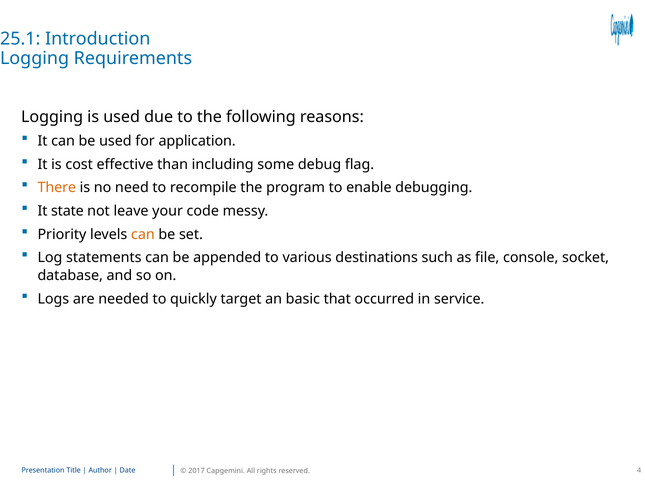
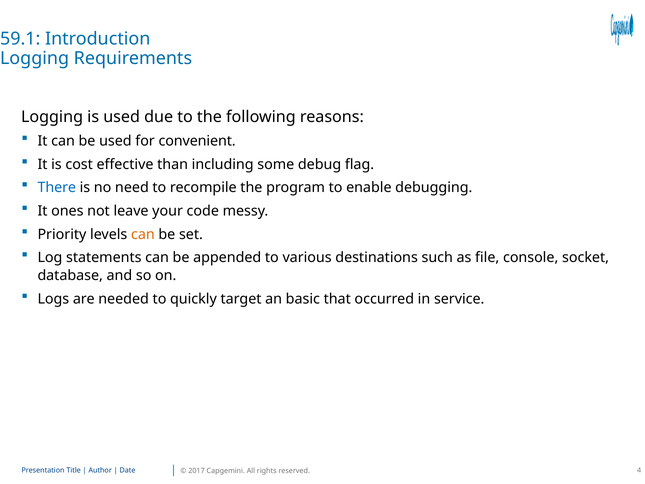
25.1: 25.1 -> 59.1 (20, 39)
application: application -> convenient (197, 141)
There colour: orange -> blue (57, 188)
state: state -> ones (67, 211)
